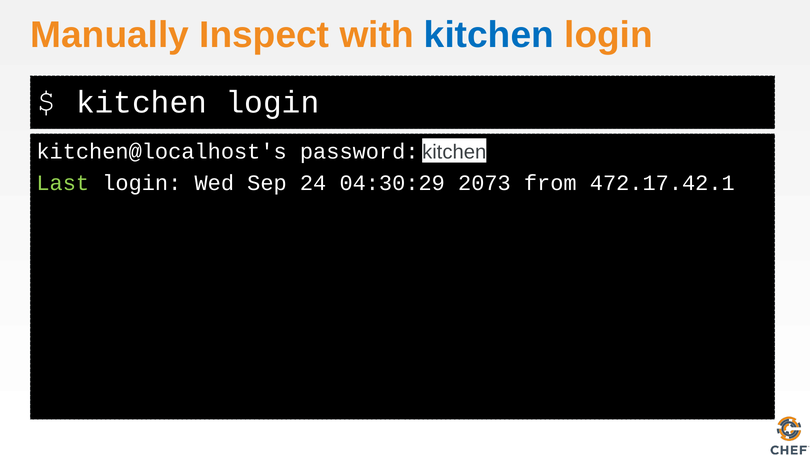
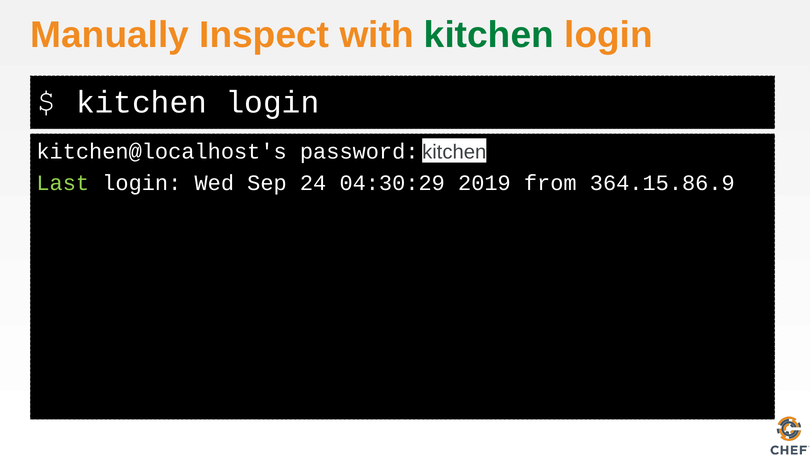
kitchen colour: blue -> green (489, 35)
2073: 2073 -> 2019 (484, 183)
472.17.42.1: 472.17.42.1 -> 364.15.86.9 (662, 183)
